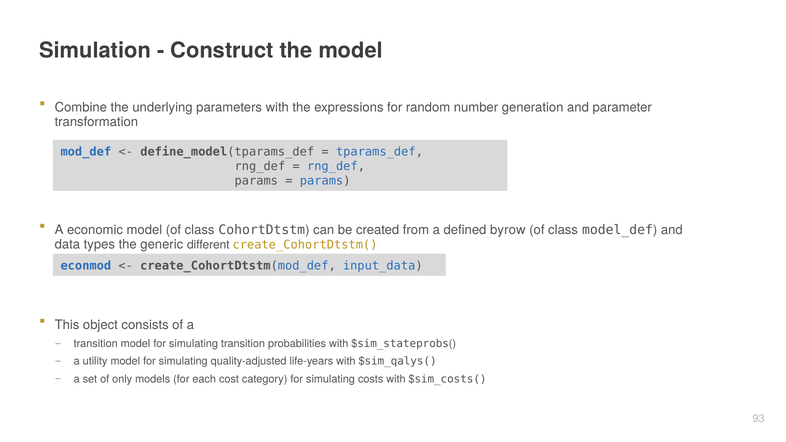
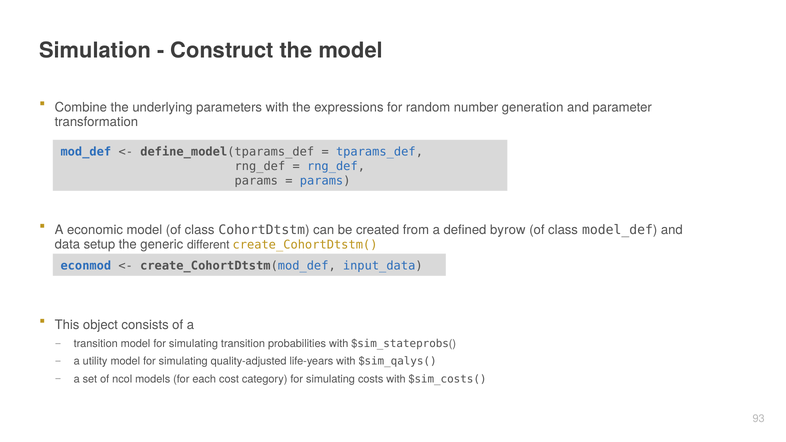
types: types -> setup (99, 244)
only: only -> ncol (122, 379)
